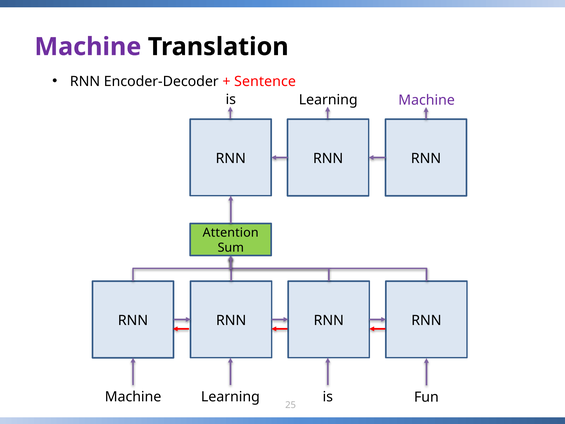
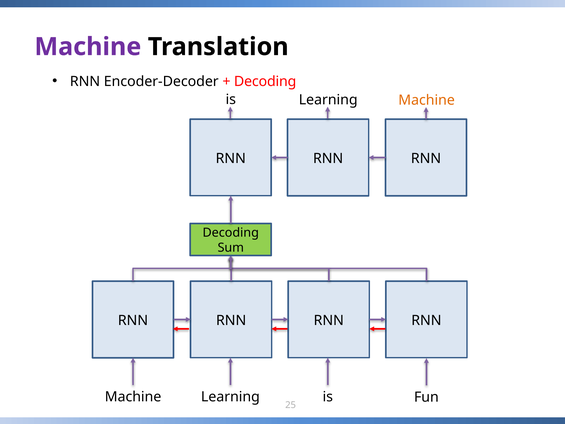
Sentence: Sentence -> Decoding (265, 81)
Machine colour: purple -> orange (427, 100)
Attention: Attention -> Decoding (231, 233)
